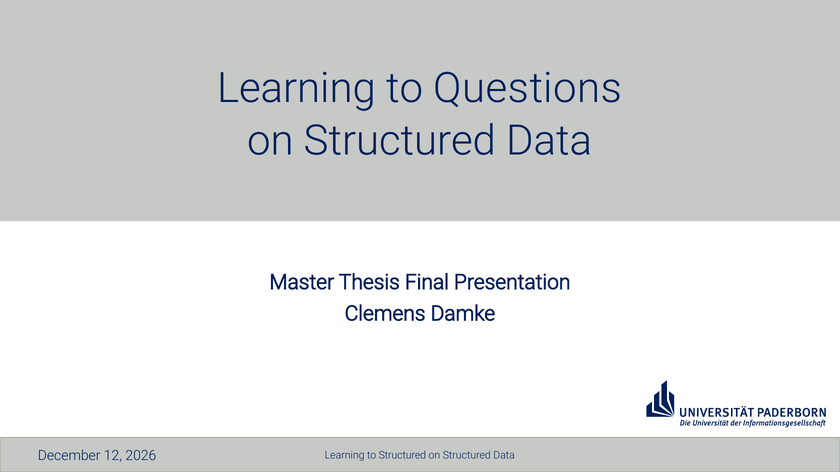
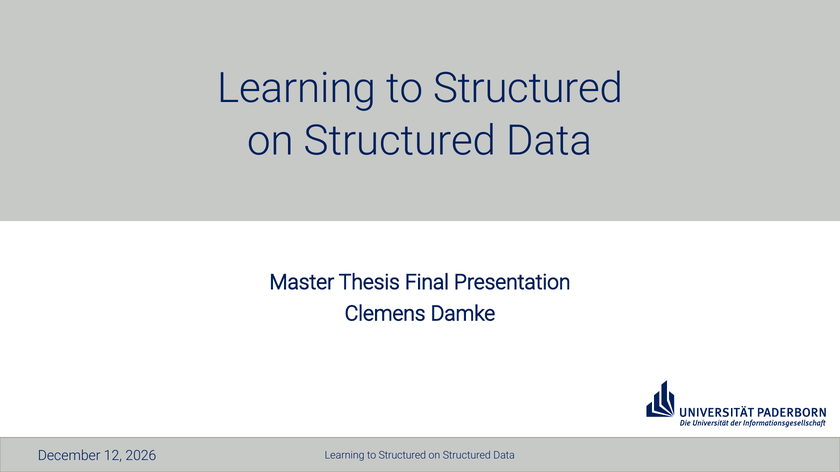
Questions: Questions -> Structured (528, 88)
